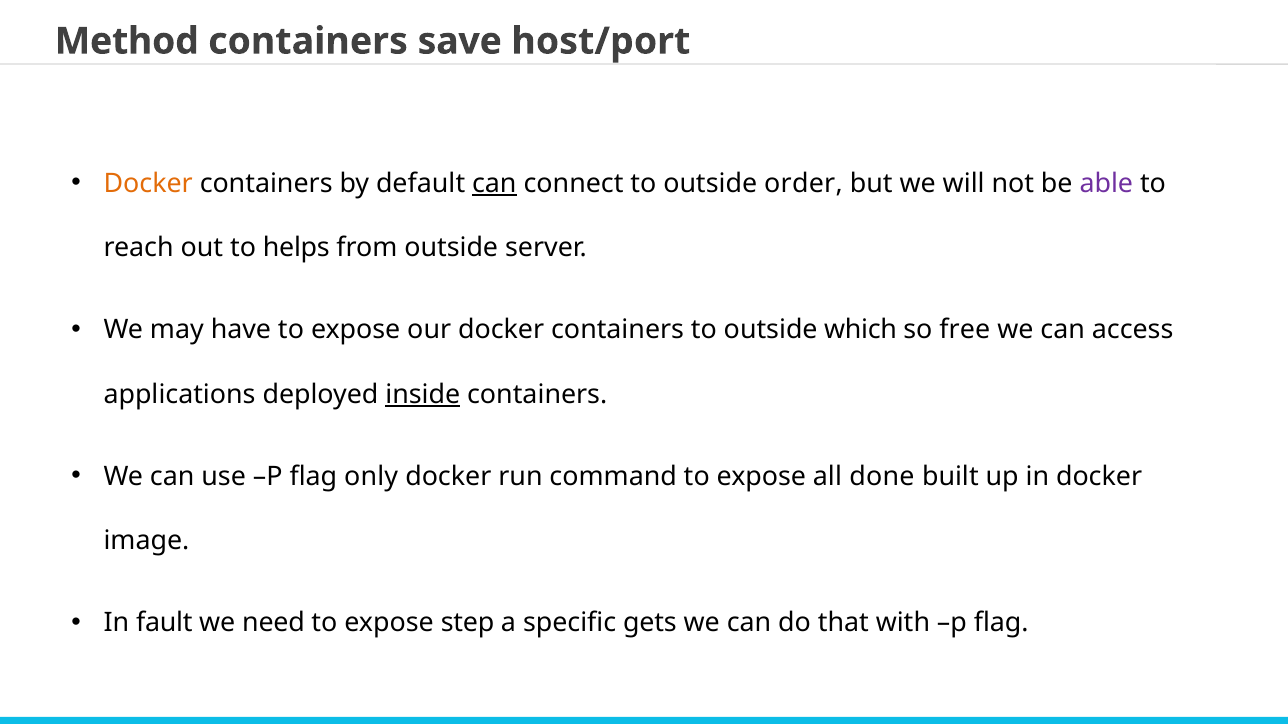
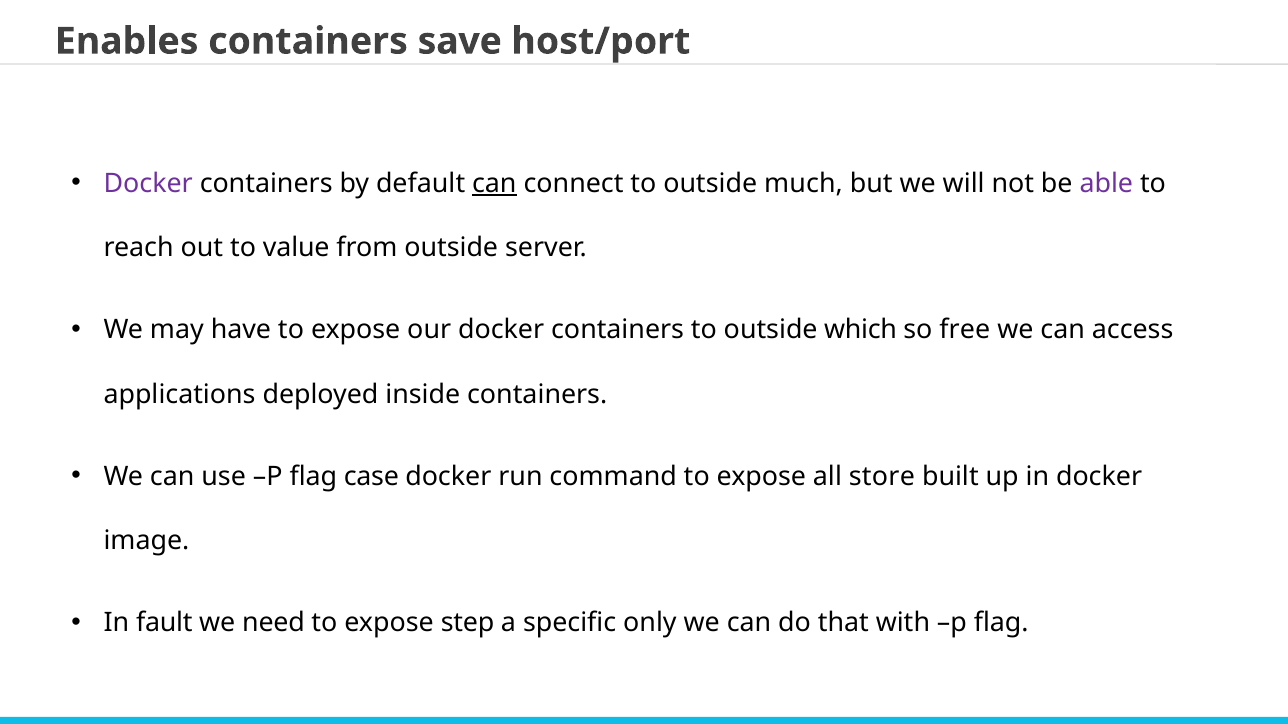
Method: Method -> Enables (127, 41)
Docker colour: orange -> purple (148, 183)
order: order -> much (804, 183)
helps: helps -> value (296, 248)
inside underline: present -> none (423, 394)
only: only -> case (371, 477)
done: done -> store (882, 477)
gets: gets -> only (650, 623)
